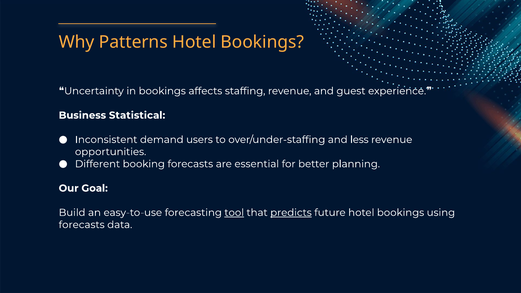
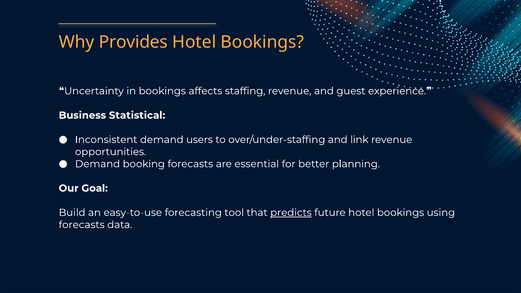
Patterns: Patterns -> Provides (133, 42)
less: less -> link (359, 140)
Different: Different -> Demand (98, 164)
tool underline: present -> none (234, 213)
